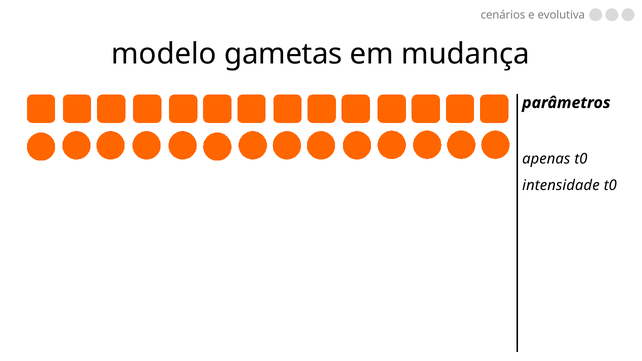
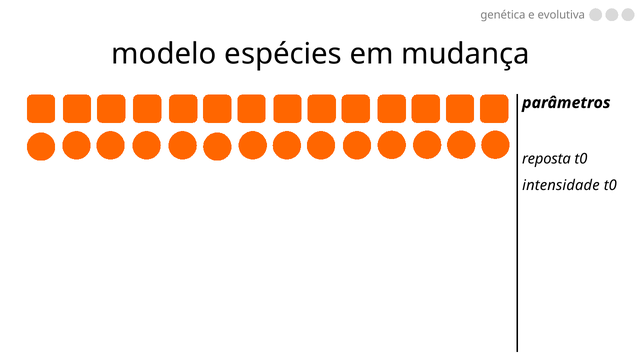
cenários: cenários -> genética (503, 15)
gametas: gametas -> espécies (283, 54)
apenas: apenas -> reposta (546, 159)
